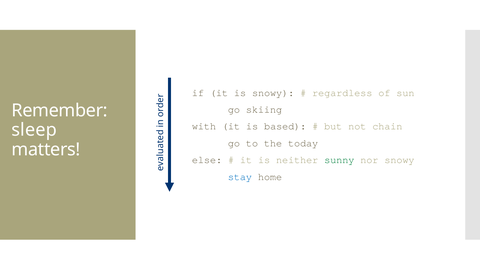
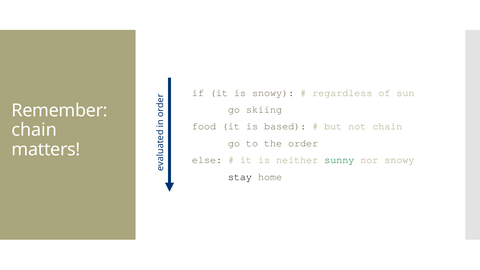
with: with -> food (204, 126)
sleep: sleep -> chain (34, 130)
today: today -> order (303, 143)
stay colour: blue -> black (240, 177)
